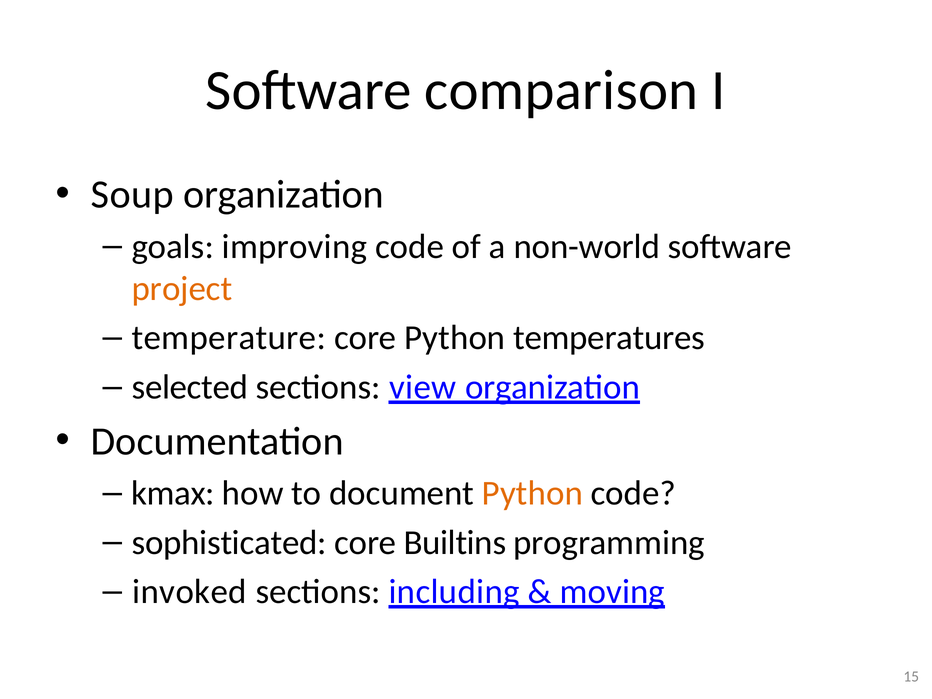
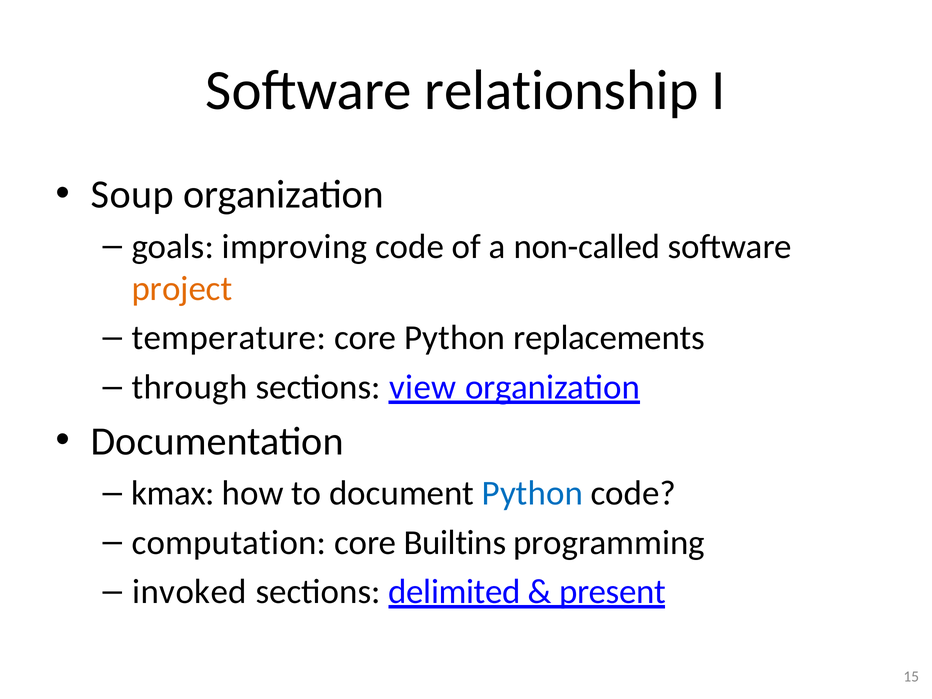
comparison: comparison -> relationship (562, 90)
non-world: non-world -> non-called (587, 247)
temperatures: temperatures -> replacements (609, 338)
selected: selected -> through (190, 387)
Python colour: orange -> blue (532, 493)
sophisticated: sophisticated -> computation (229, 543)
including: including -> delimited (455, 592)
moving: moving -> present (613, 592)
